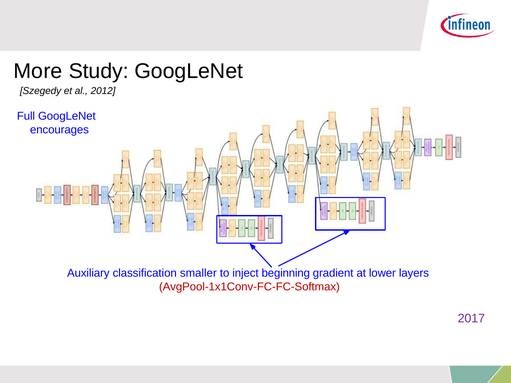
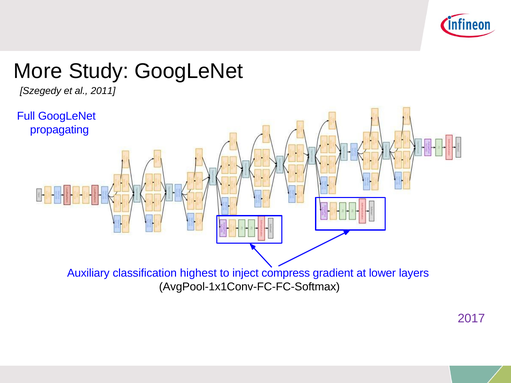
2012: 2012 -> 2011 (103, 91)
encourages: encourages -> propagating (59, 130)
smaller: smaller -> highest (198, 273)
beginning: beginning -> compress (286, 273)
AvgPool-1x1Conv-FC-FC-Softmax colour: red -> black (249, 287)
